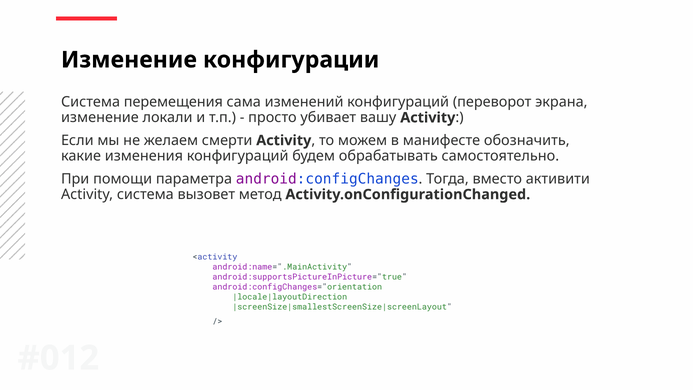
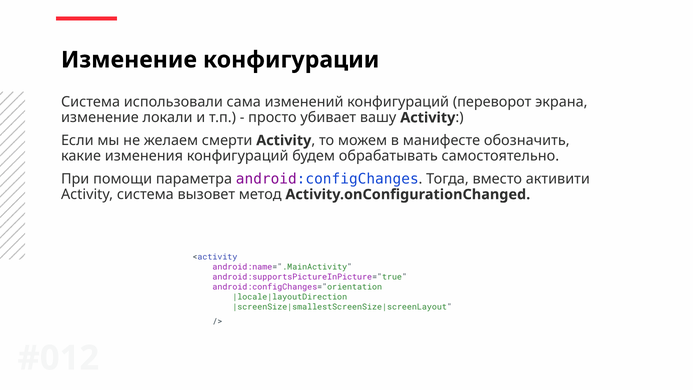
перемещения: перемещения -> использовали (173, 102)
